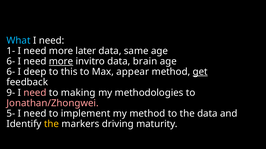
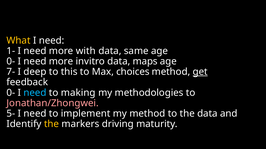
What colour: light blue -> yellow (19, 41)
later: later -> with (86, 51)
6-: 6- -> 0- (11, 62)
more underline: present -> none (61, 62)
brain: brain -> maps (145, 62)
6-: 6- -> 7- (11, 72)
appear: appear -> choices (133, 72)
9-: 9- -> 0- (11, 93)
need colour: pink -> light blue (35, 93)
